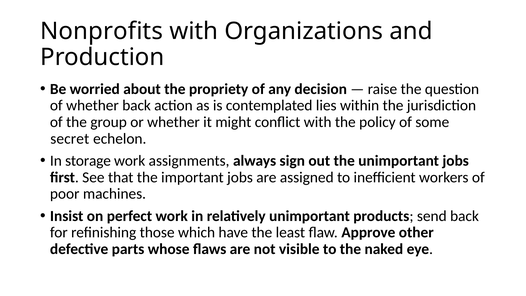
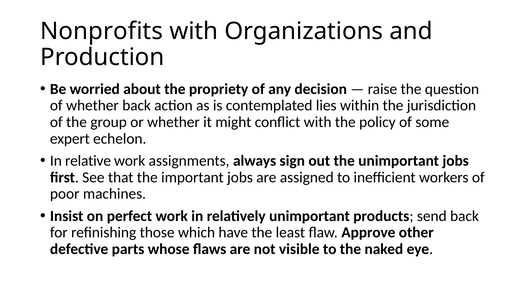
secret: secret -> expert (70, 139)
storage: storage -> relative (88, 161)
